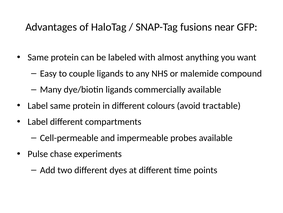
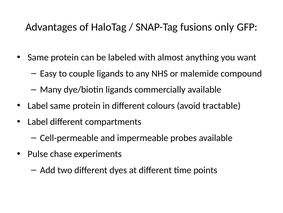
near: near -> only (224, 27)
